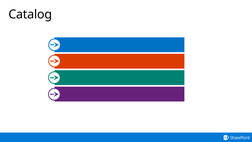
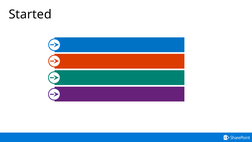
Catalog: Catalog -> Started (30, 14)
